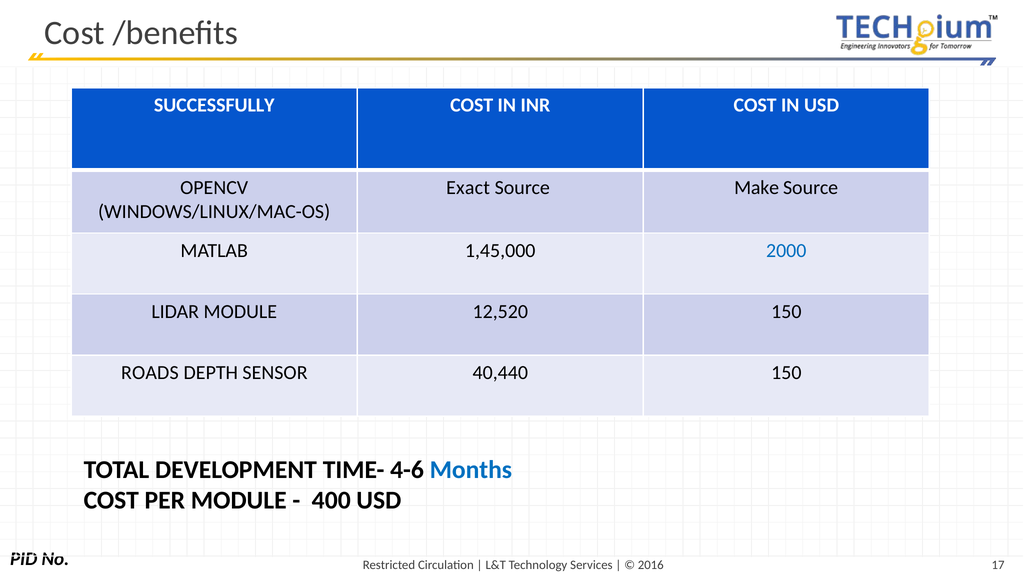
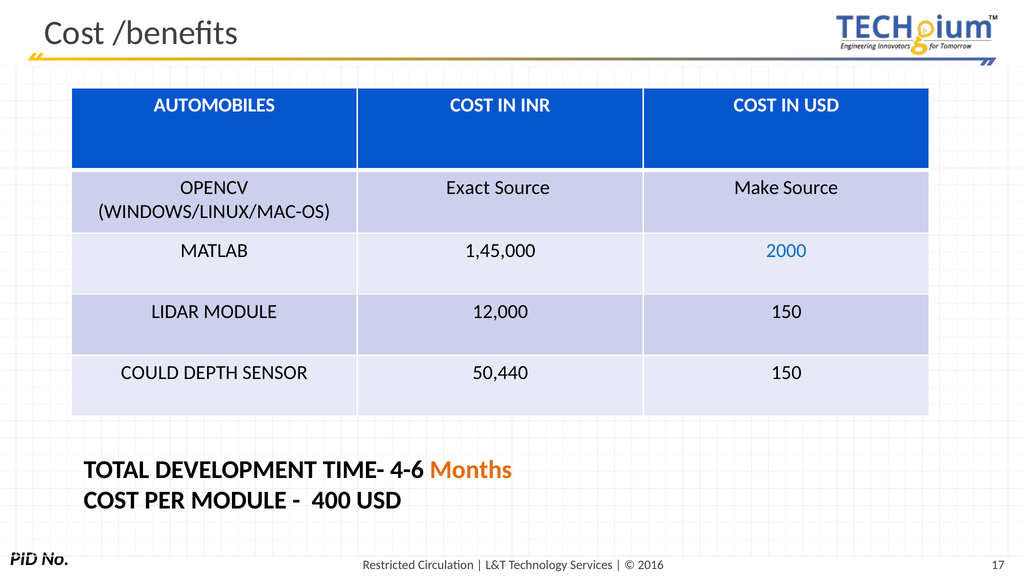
SUCCESSFULLY: SUCCESSFULLY -> AUTOMOBILES (214, 105)
12,520: 12,520 -> 12,000 (500, 312)
ROADS: ROADS -> COULD (150, 373)
40,440: 40,440 -> 50,440 (500, 373)
Months colour: blue -> orange (471, 470)
